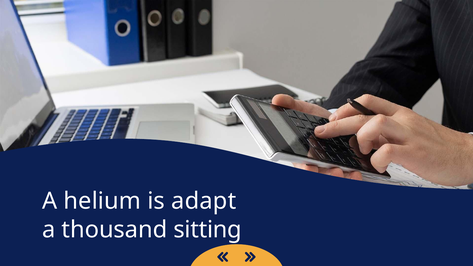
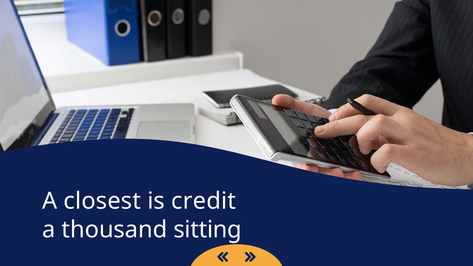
helium: helium -> closest (102, 201)
adapt: adapt -> credit (204, 201)
